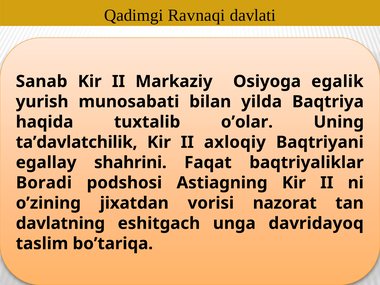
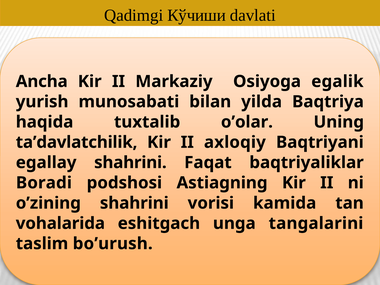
Ravnaqi: Ravnaqi -> Кўчиши (197, 15)
Sanab: Sanab -> Ancha (42, 81)
o’zining jixatdan: jixatdan -> shahrini (134, 203)
nazorat: nazorat -> kamida (285, 203)
davlatning: davlatning -> vohalarida (60, 223)
davridayoq: davridayoq -> tangalarini (316, 223)
bo’tariqa: bo’tariqa -> bo’urush (113, 244)
